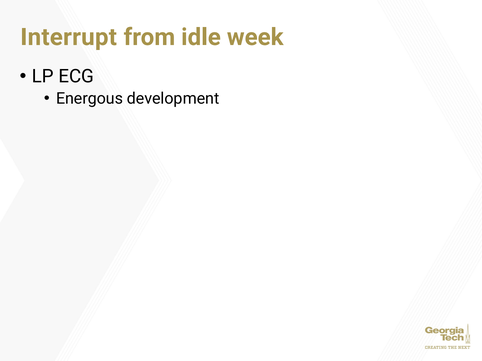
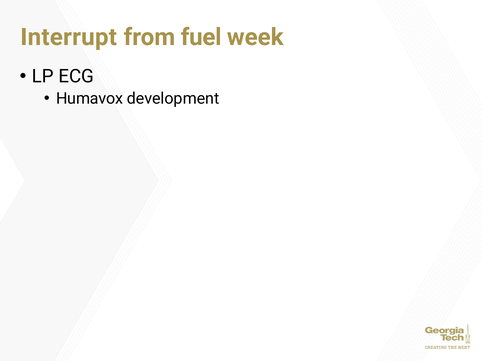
idle: idle -> fuel (201, 37)
Energous: Energous -> Humavox (90, 99)
